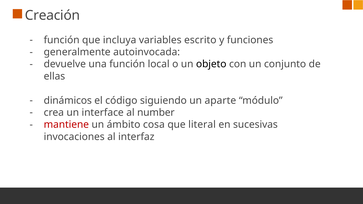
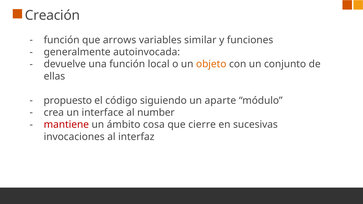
incluya: incluya -> arrows (120, 40)
escrito: escrito -> similar (200, 40)
objeto colour: black -> orange (211, 64)
dinámicos: dinámicos -> propuesto (68, 101)
literal: literal -> cierre (202, 125)
